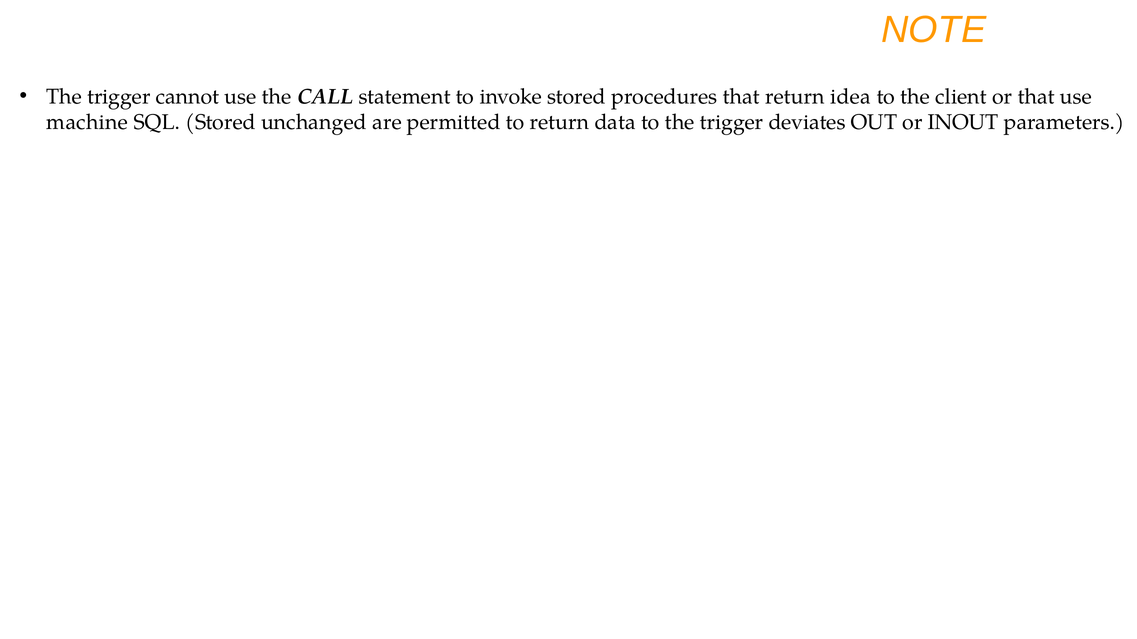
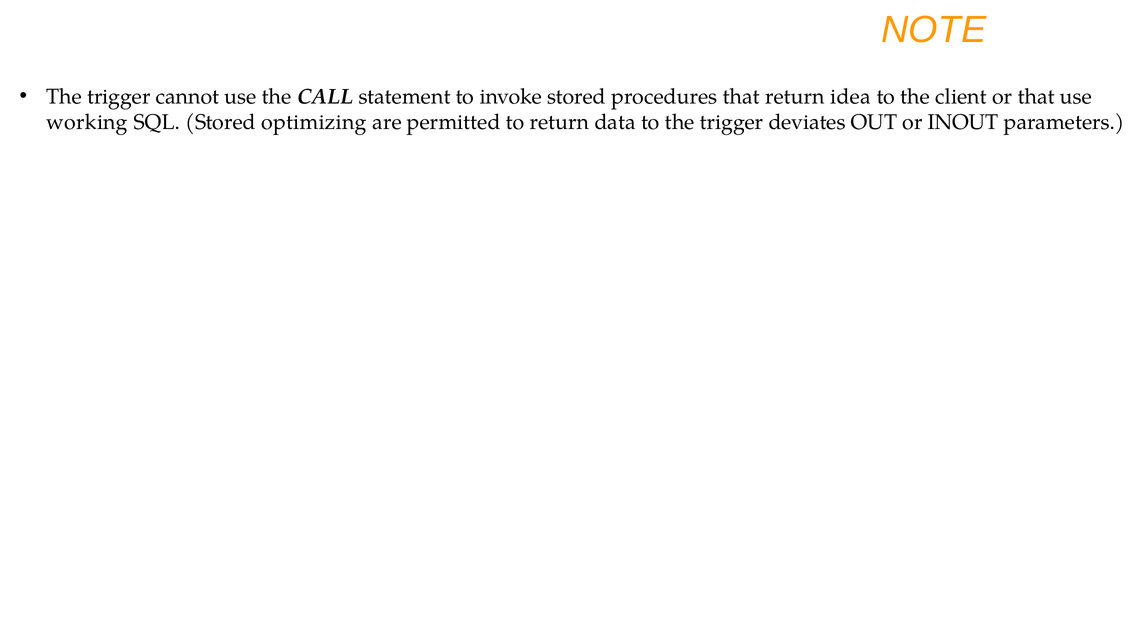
machine: machine -> working (87, 122)
unchanged: unchanged -> optimizing (314, 122)
